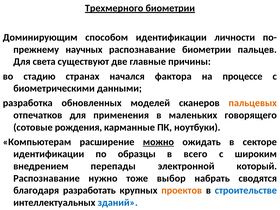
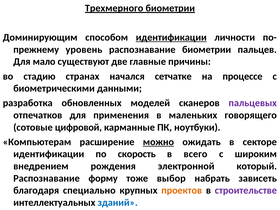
идентификации underline: none -> present (171, 37)
научных: научных -> уровень (84, 50)
света: света -> мало (44, 62)
фактора: фактора -> сетчатке (173, 76)
пальцевых colour: orange -> purple (253, 103)
рождения: рождения -> цифровой (78, 127)
образцы: образцы -> скорость (137, 154)
перепады: перепады -> рождения (113, 166)
нужно: нужно -> форму (103, 178)
сводятся: сводятся -> зависеть (258, 178)
разработать: разработать -> специально (89, 190)
строительстве colour: blue -> purple (246, 190)
